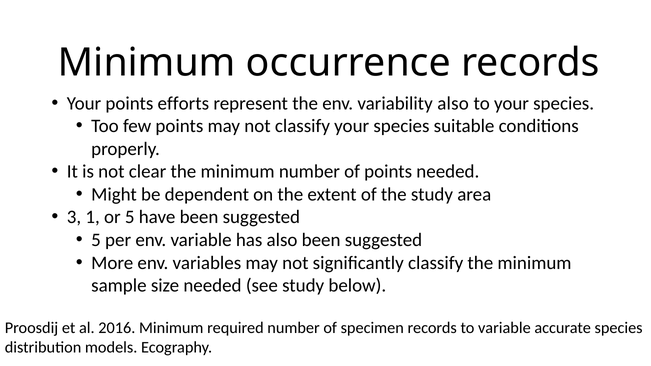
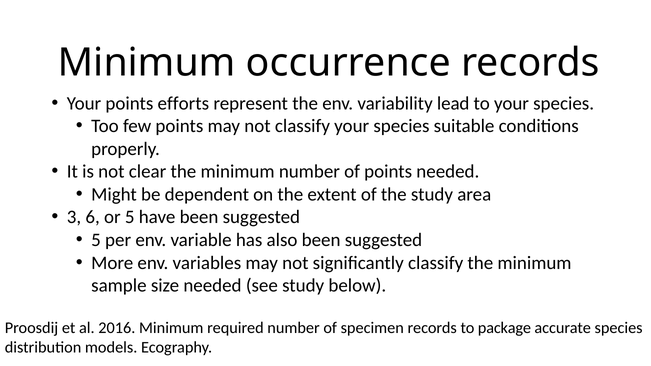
variability also: also -> lead (453, 103)
1: 1 -> 6 (93, 217)
to variable: variable -> package (504, 328)
